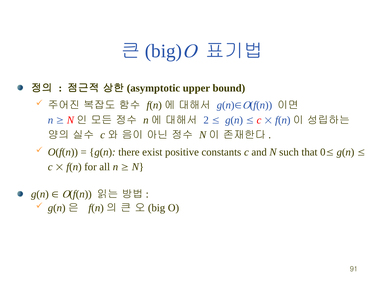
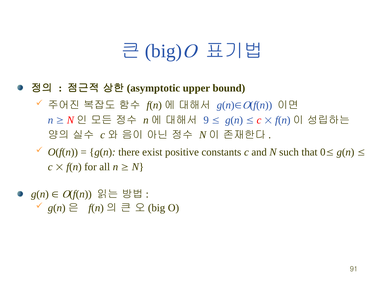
2: 2 -> 9 (206, 120)
